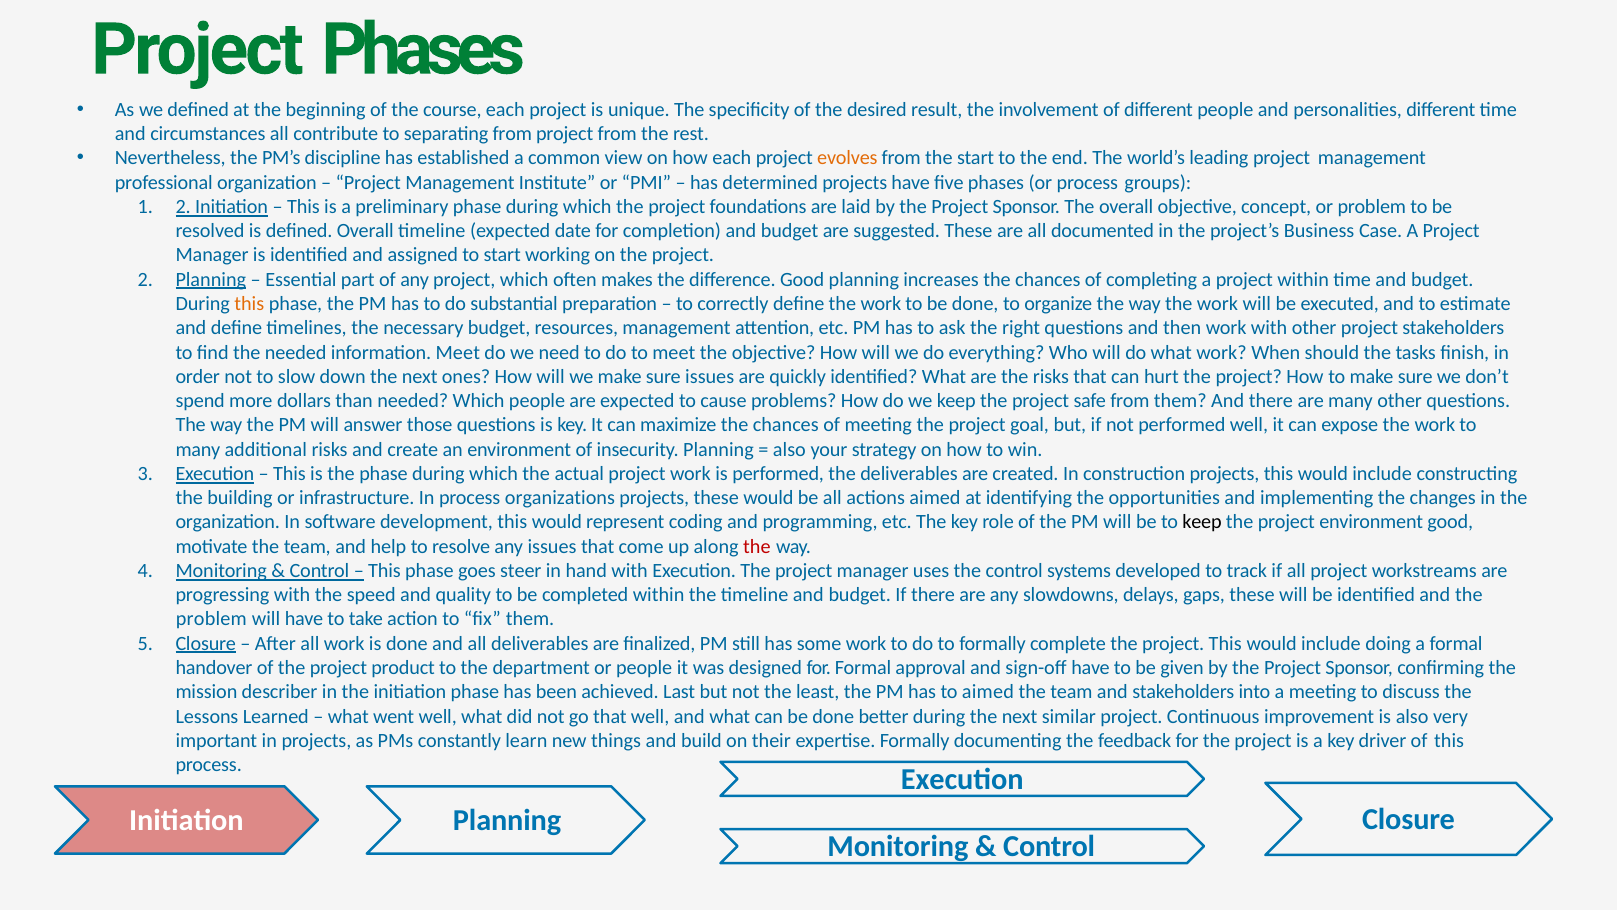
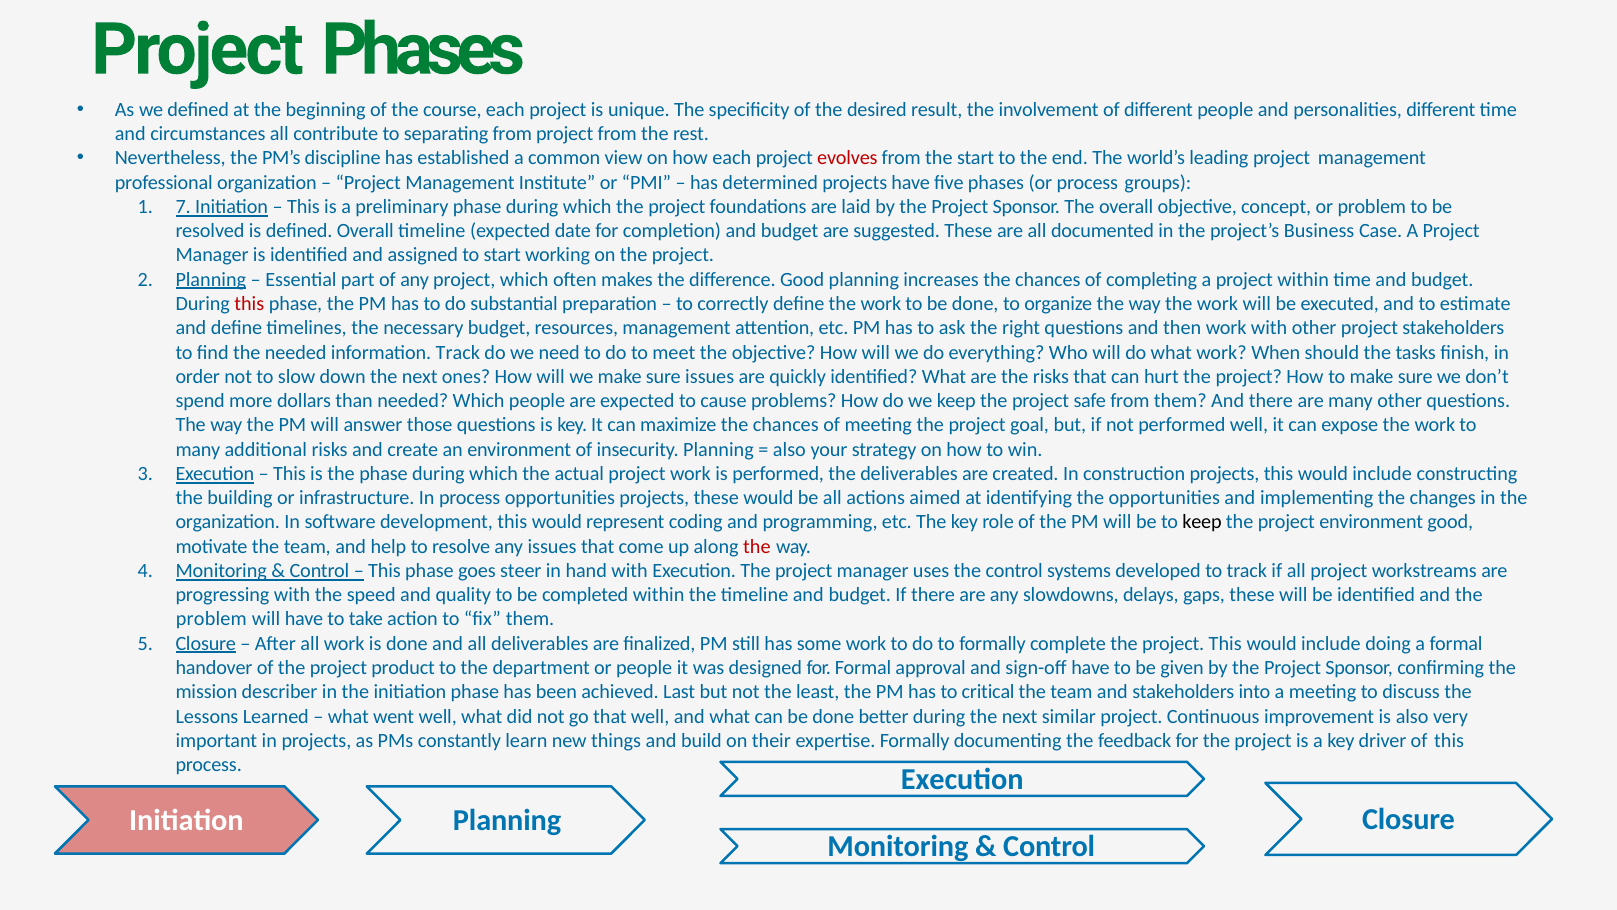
evolves colour: orange -> red (847, 158)
1 2: 2 -> 7 (183, 207)
this colour: orange -> red (249, 304)
information Meet: Meet -> Track (458, 352)
process organizations: organizations -> opportunities (560, 498)
to aimed: aimed -> critical (988, 692)
